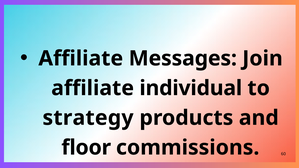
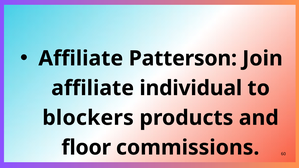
Messages: Messages -> Patterson (183, 59)
strategy: strategy -> blockers (88, 118)
